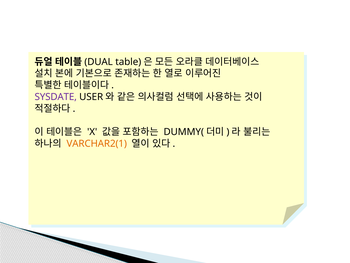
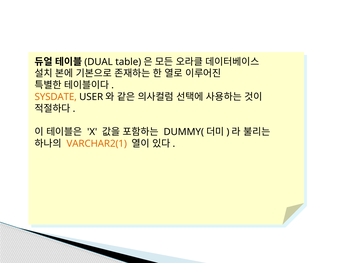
SYSDATE colour: purple -> orange (56, 97)
